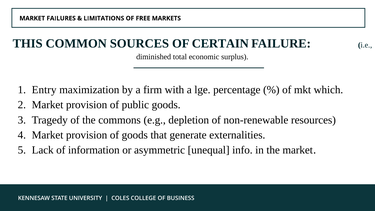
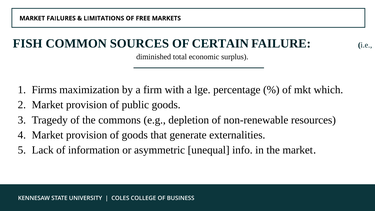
THIS: THIS -> FISH (28, 43)
Entry: Entry -> Firms (44, 90)
